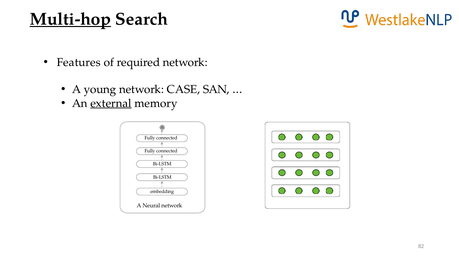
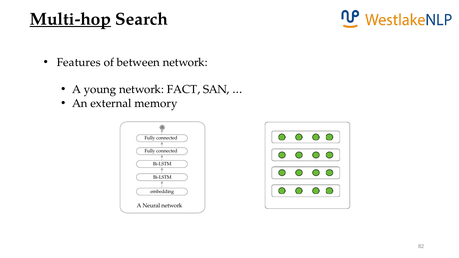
required: required -> between (138, 62)
CASE: CASE -> FACT (184, 90)
external underline: present -> none (111, 103)
